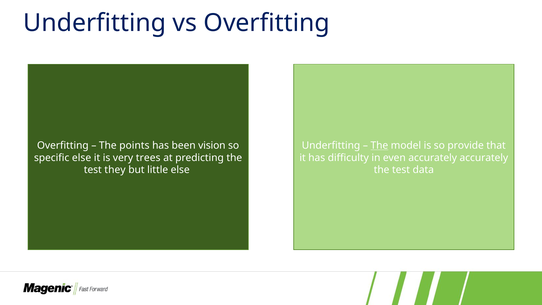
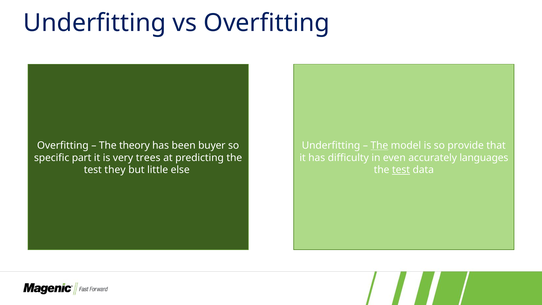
points: points -> theory (134, 145)
vision: vision -> buyer (212, 145)
specific else: else -> part (82, 158)
accurately accurately: accurately -> languages (484, 158)
test underline: none -> present (401, 170)
